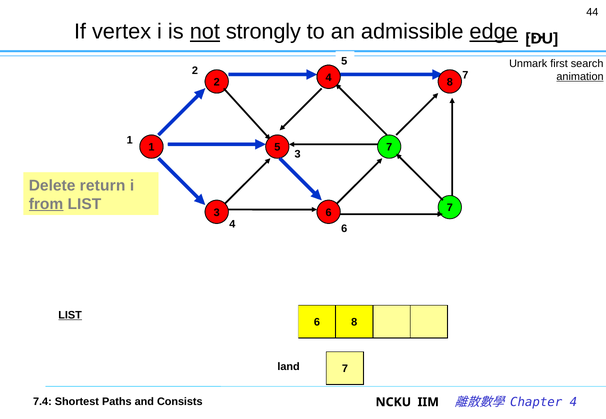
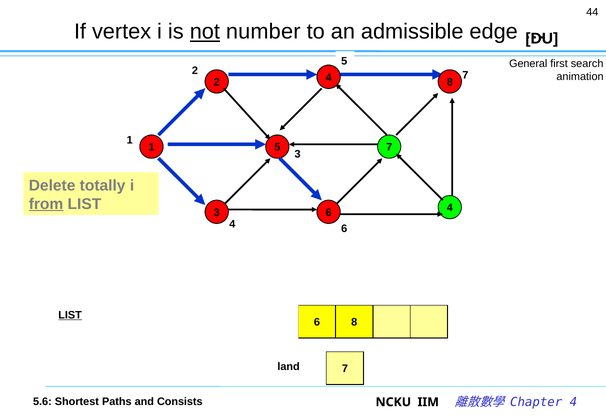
strongly: strongly -> number (263, 32)
edge underline: present -> none (494, 32)
Unmark: Unmark -> General (528, 64)
animation underline: present -> none (580, 77)
return: return -> totally (103, 186)
7: 7 -> 4 (450, 208)
7.4: 7.4 -> 5.6 (42, 402)
